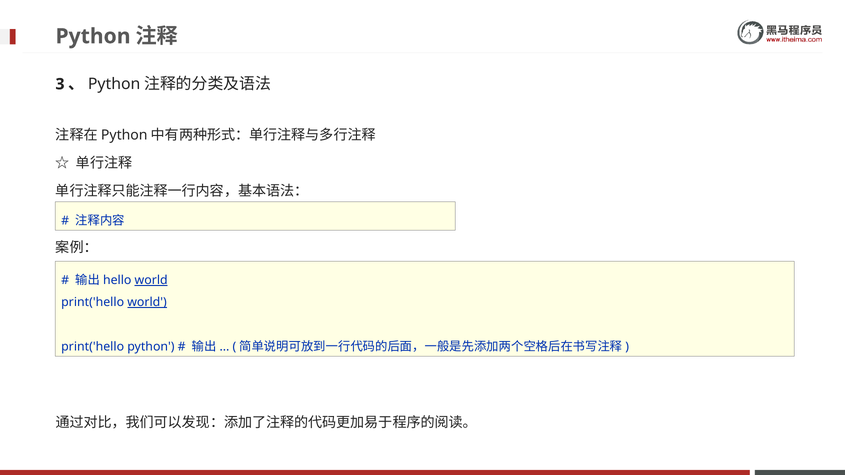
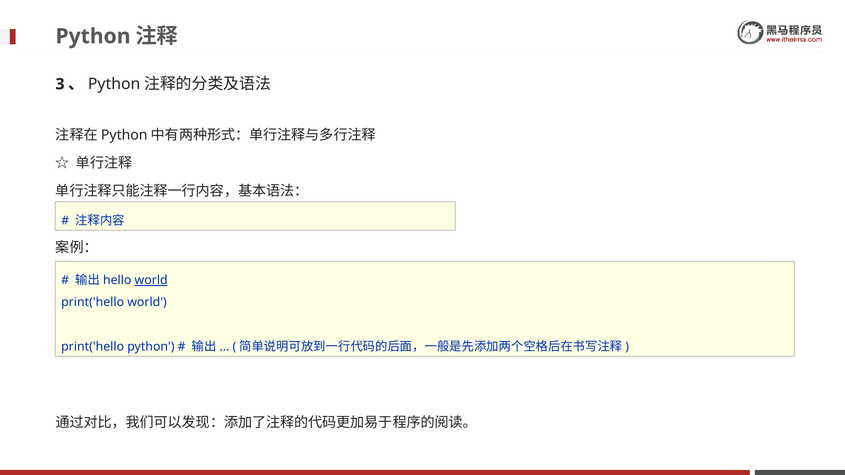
world underline: present -> none (147, 302)
